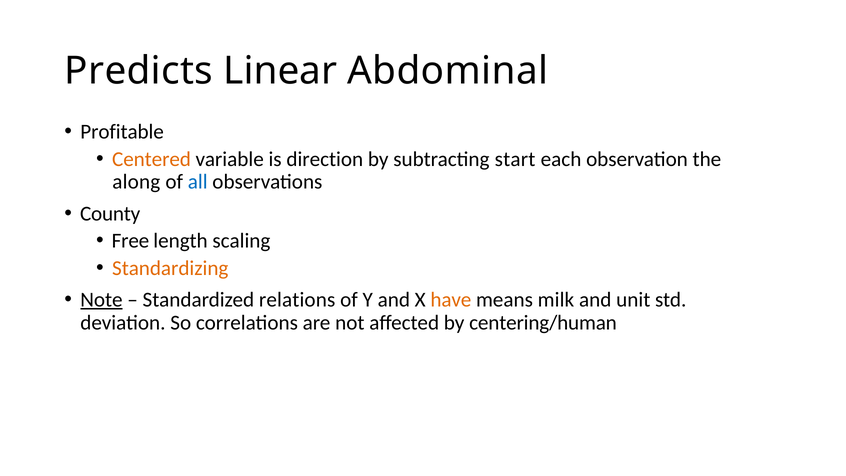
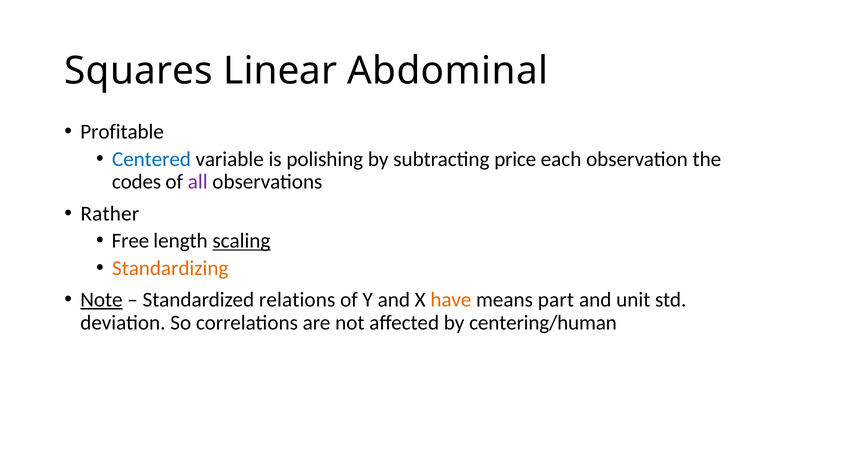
Predicts: Predicts -> Squares (139, 71)
Centered colour: orange -> blue (152, 159)
direction: direction -> polishing (325, 159)
start: start -> price (515, 159)
along: along -> codes (137, 182)
all colour: blue -> purple (198, 182)
County: County -> Rather (110, 213)
scaling underline: none -> present (241, 241)
milk: milk -> part (556, 300)
